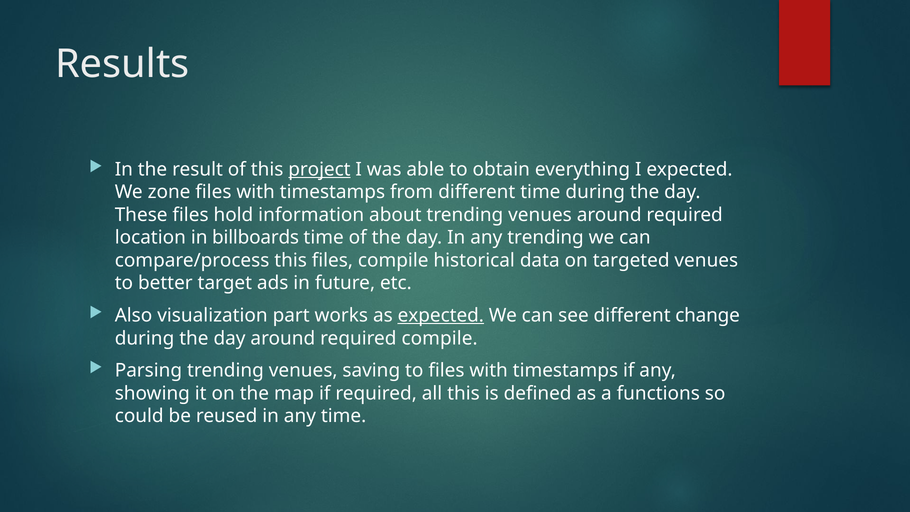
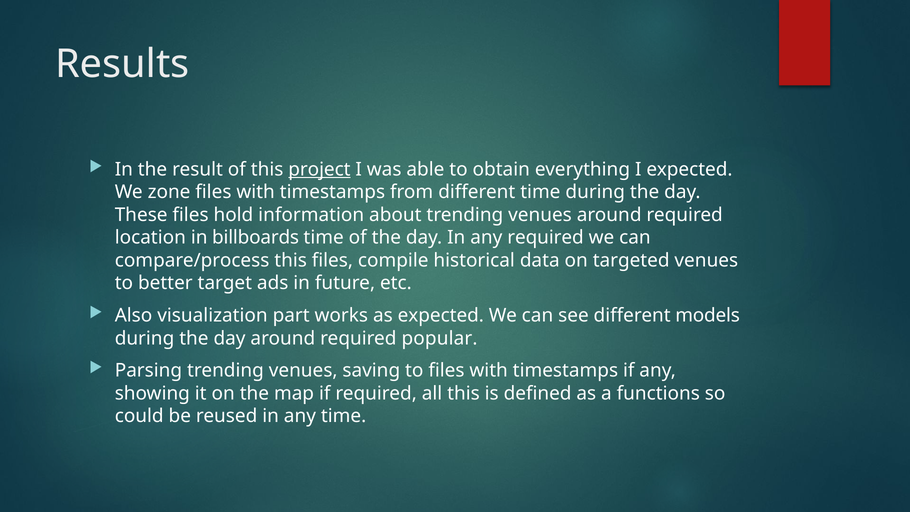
any trending: trending -> required (546, 238)
expected underline: present -> none (441, 315)
change: change -> models (708, 315)
required compile: compile -> popular (440, 338)
